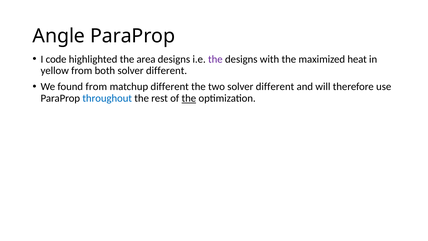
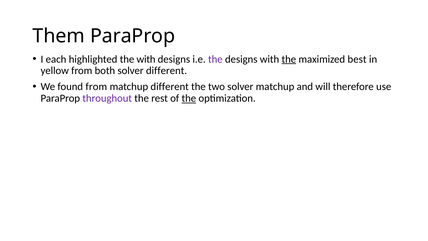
Angle: Angle -> Them (59, 36)
code: code -> each (56, 59)
the area: area -> with (146, 59)
the underline: none -> present (289, 59)
heat: heat -> best (357, 59)
two solver different: different -> matchup (275, 87)
throughout colour: blue -> purple (107, 98)
